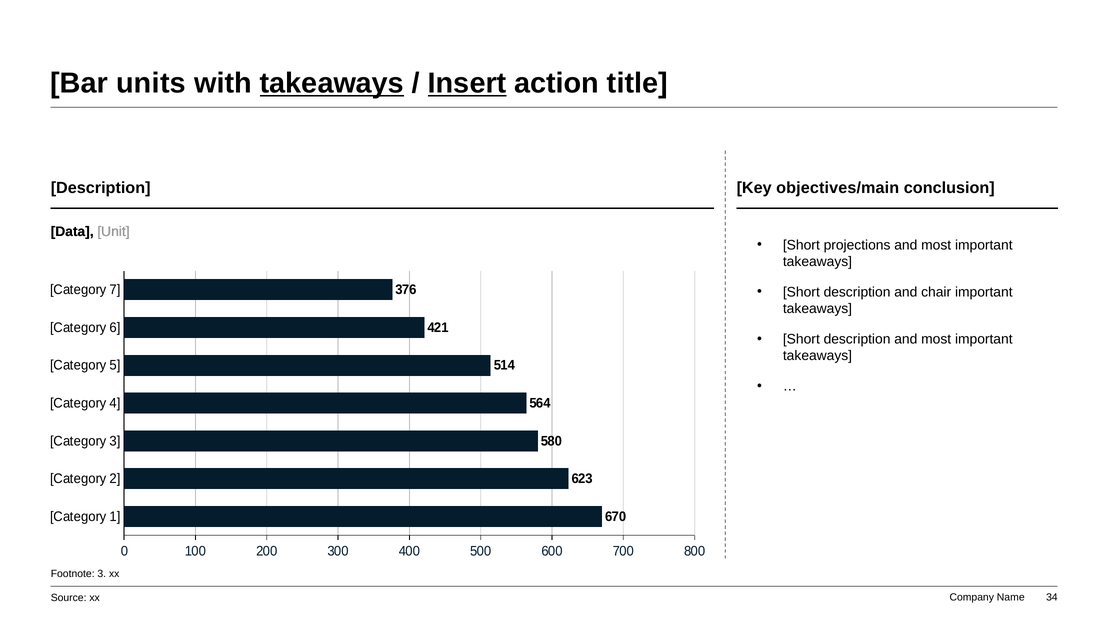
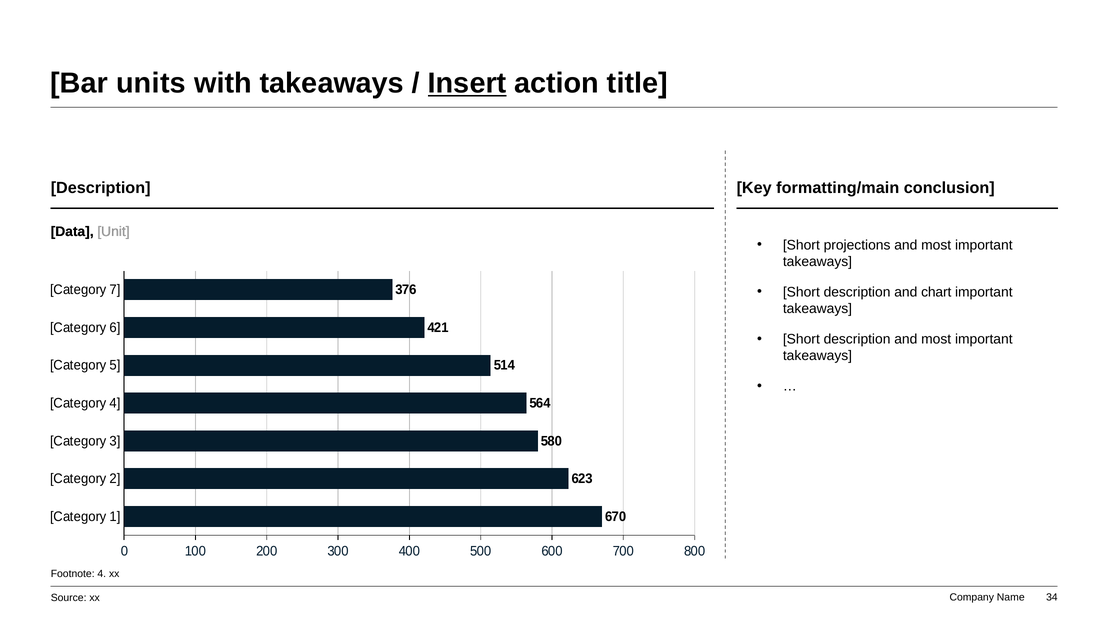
takeaways underline: present -> none (332, 83)
objectives/main: objectives/main -> formatting/main (838, 188)
chair: chair -> chart (936, 292)
Footnote 3: 3 -> 4 (102, 574)
